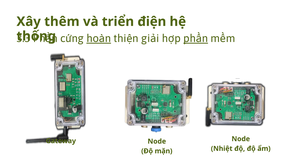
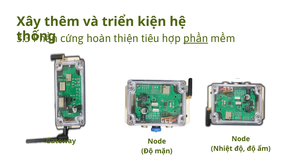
điện: điện -> kiện (152, 22)
hoàn underline: present -> none (99, 38)
giải: giải -> tiêu (150, 38)
